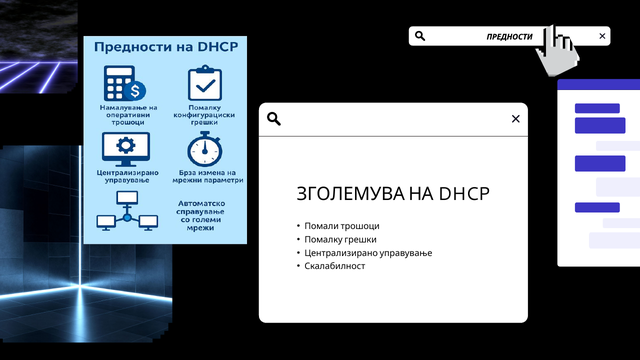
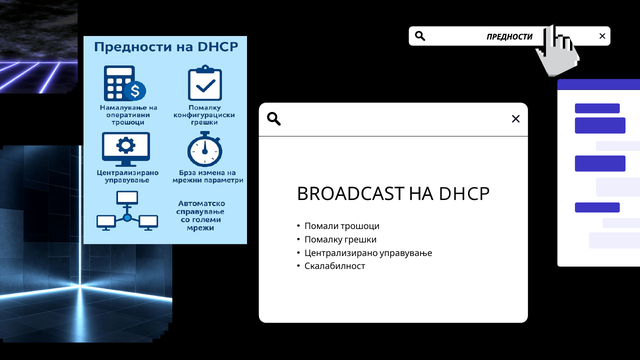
ЗГОЛЕМУВА: ЗГОЛЕМУВА -> BROADCAST (351, 194)
